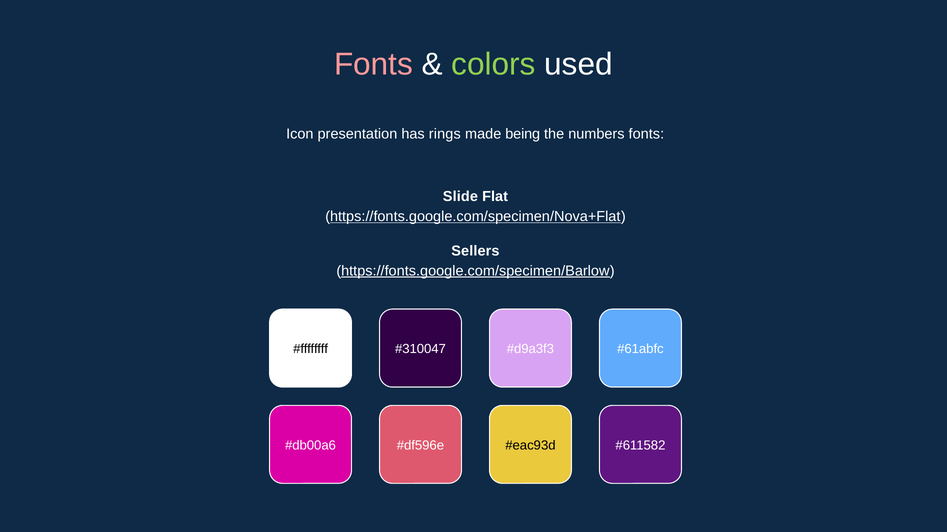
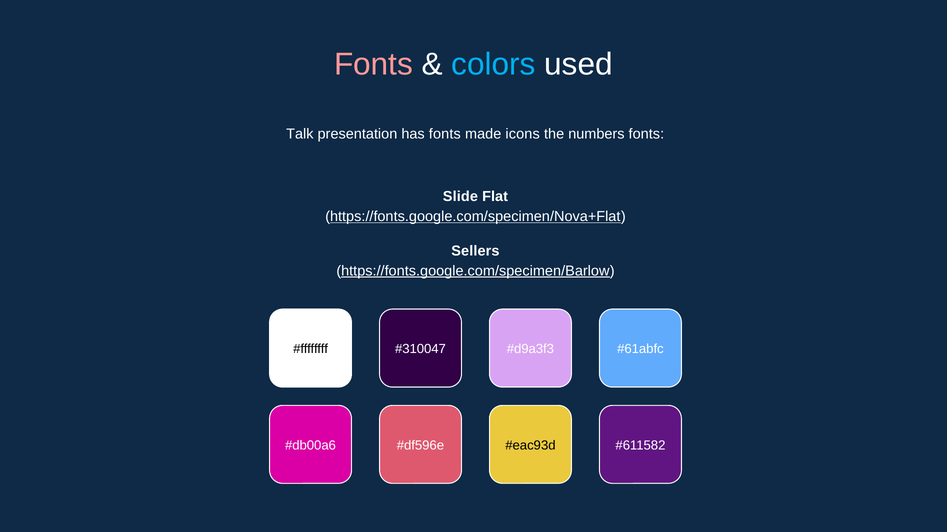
colors colour: light green -> light blue (494, 64)
Icon: Icon -> Talk (300, 134)
has rings: rings -> fonts (445, 134)
being: being -> icons (523, 134)
